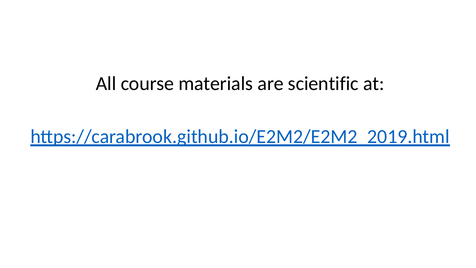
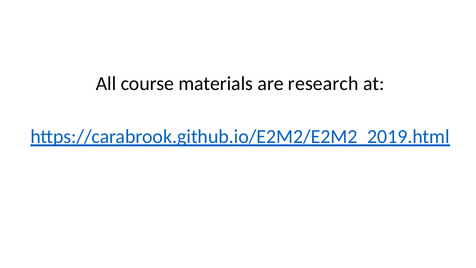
scientific: scientific -> research (323, 84)
